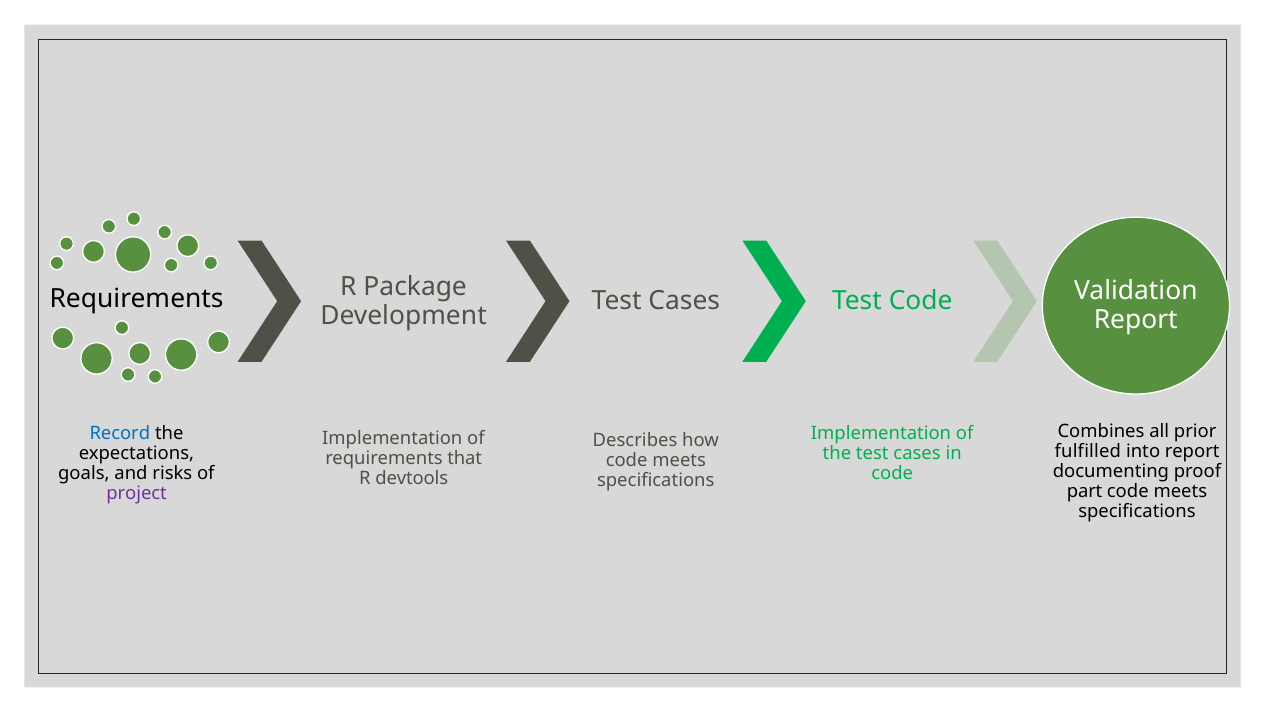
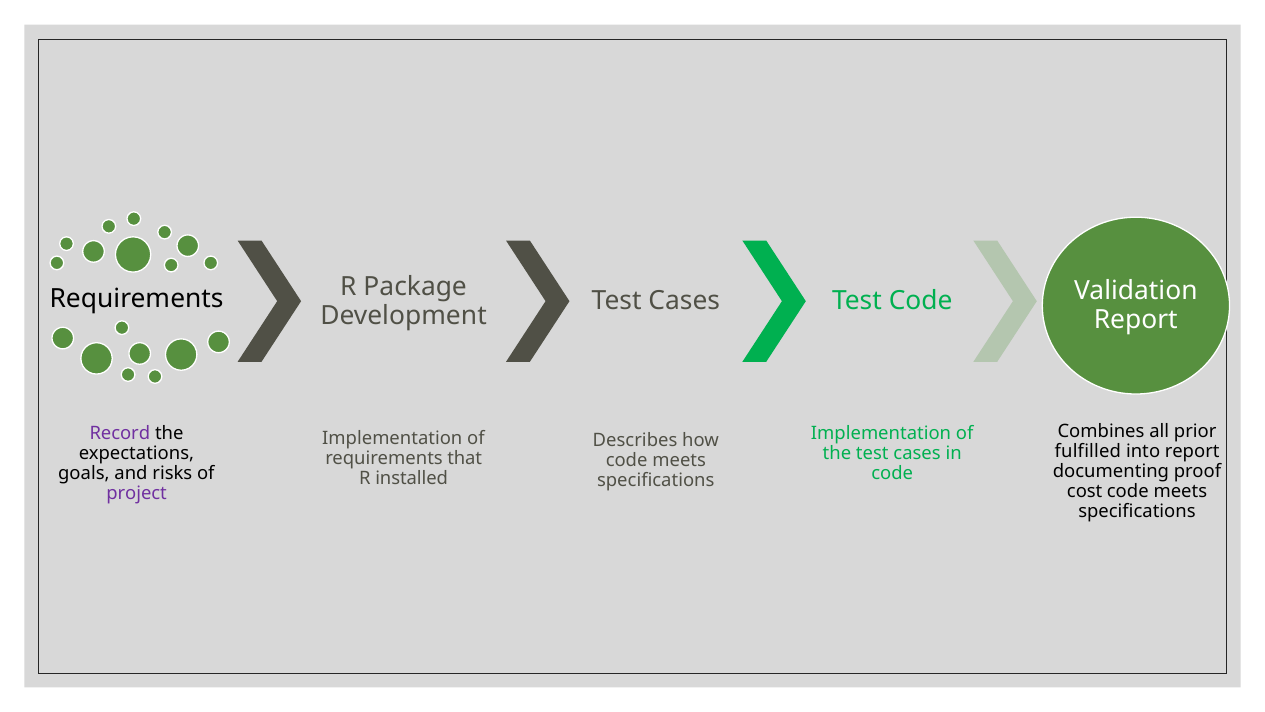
Record colour: blue -> purple (120, 433)
devtools: devtools -> installed (412, 478)
part: part -> cost (1085, 491)
